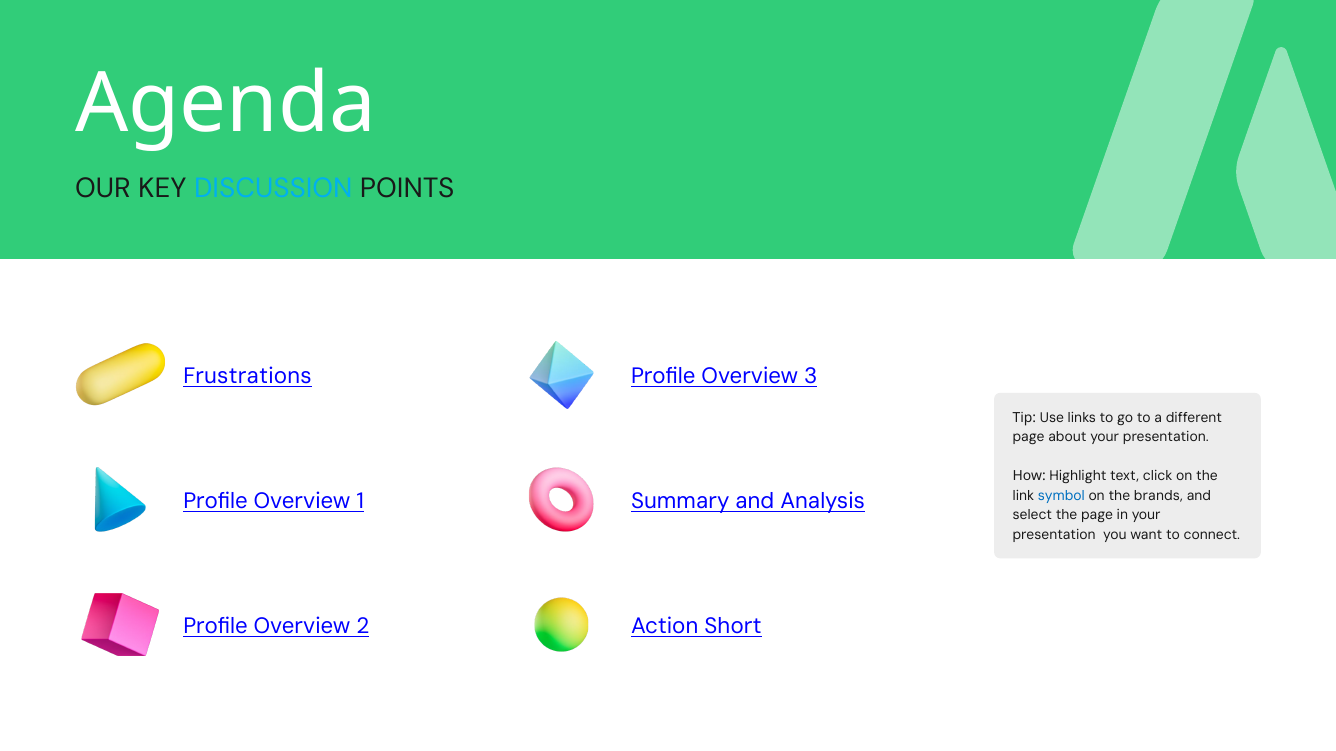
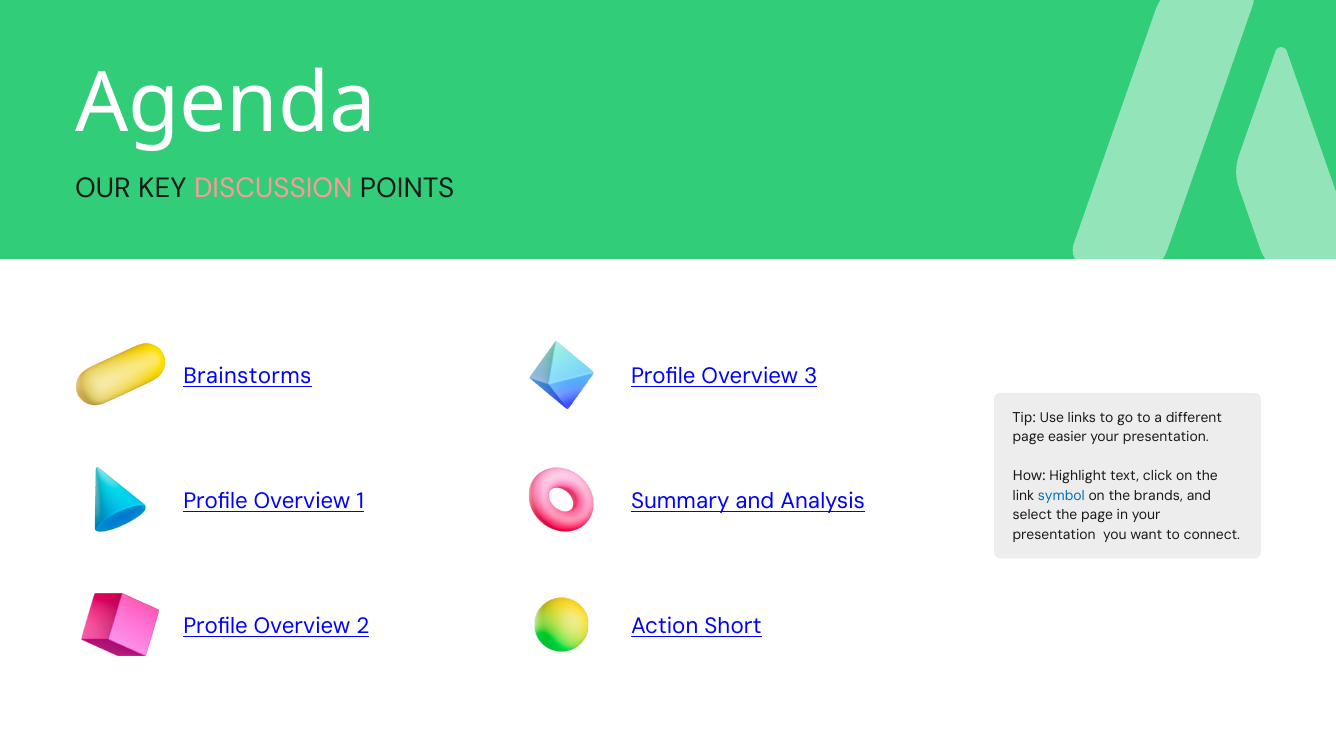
DISCUSSION colour: light blue -> pink (273, 188)
Frustrations: Frustrations -> Brainstorms (247, 377)
about: about -> easier (1068, 437)
